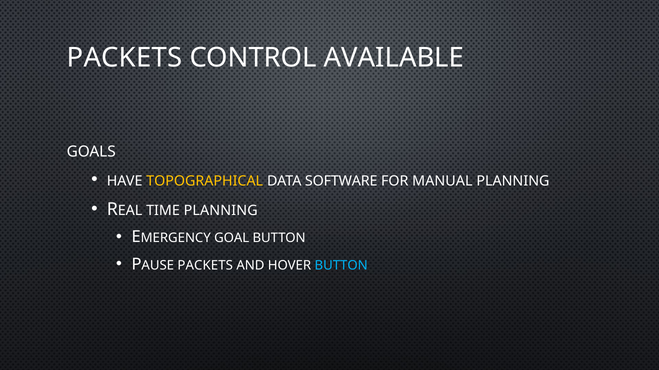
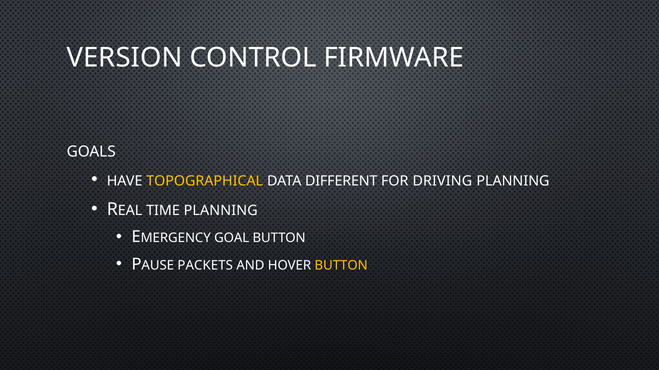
PACKETS: PACKETS -> VERSION (125, 58)
AVAILABLE: AVAILABLE -> FIRMWARE (394, 58)
SOFTWARE: SOFTWARE -> DIFFERENT (341, 182)
MANUAL: MANUAL -> DRIVING (442, 182)
BUTTON colour: light blue -> yellow (341, 266)
